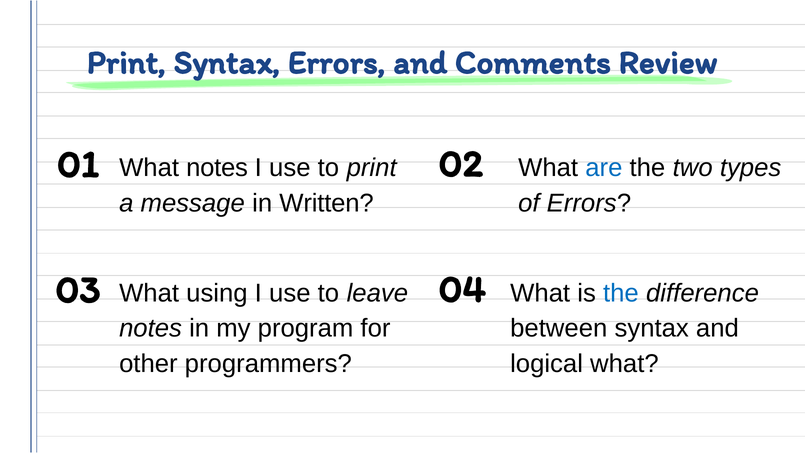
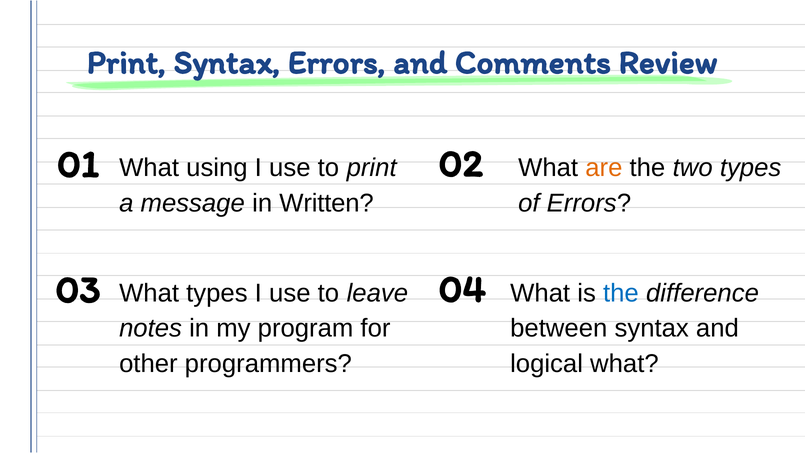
What notes: notes -> using (217, 168)
are colour: blue -> orange (604, 168)
What using: using -> types (217, 293)
